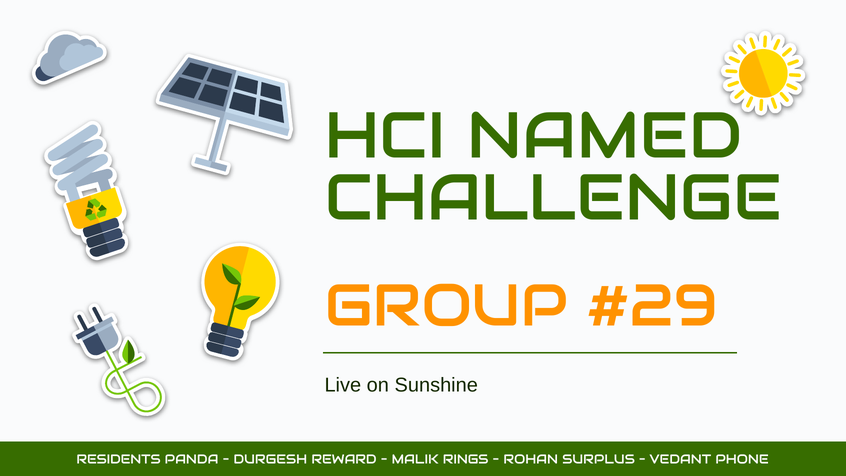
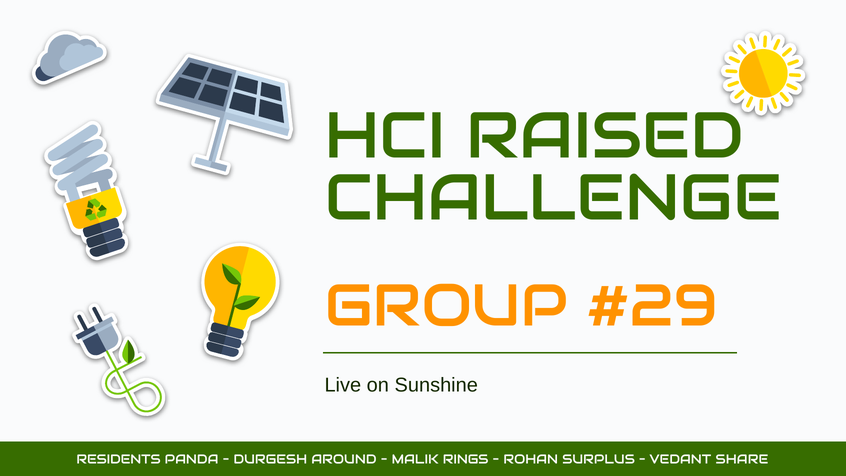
NAMED: NAMED -> RAISED (605, 136)
REWARD: REWARD -> AROUND (344, 460)
PHONE: PHONE -> SHARE (742, 460)
